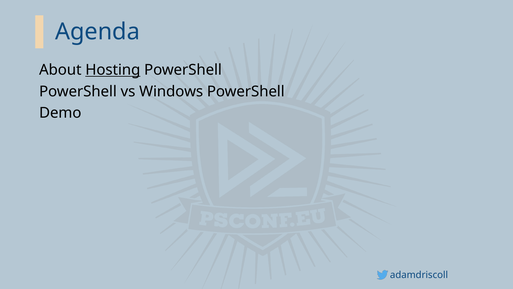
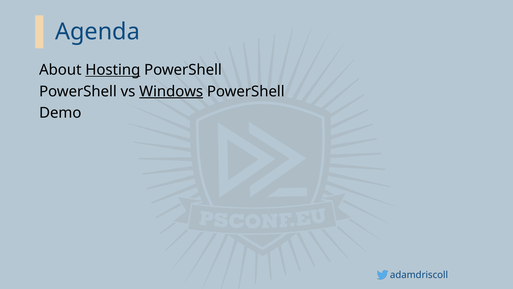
Windows underline: none -> present (171, 91)
